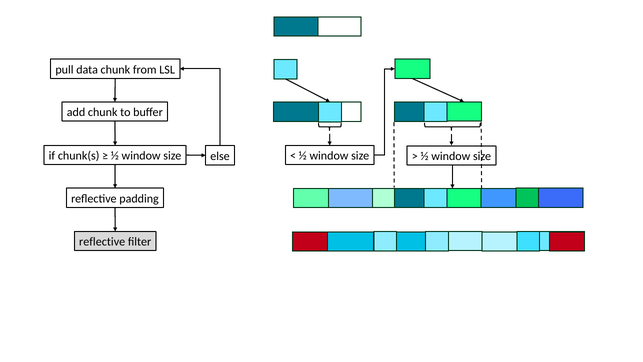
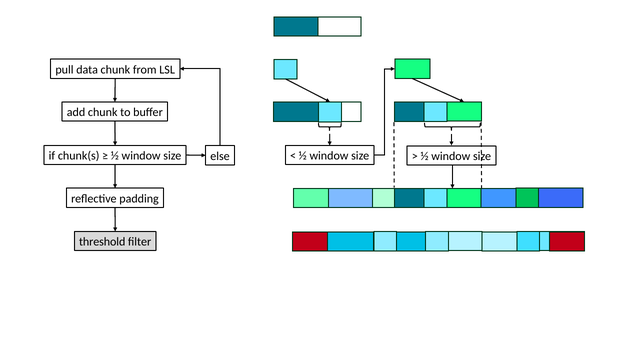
reflective: reflective -> threshold (102, 242)
